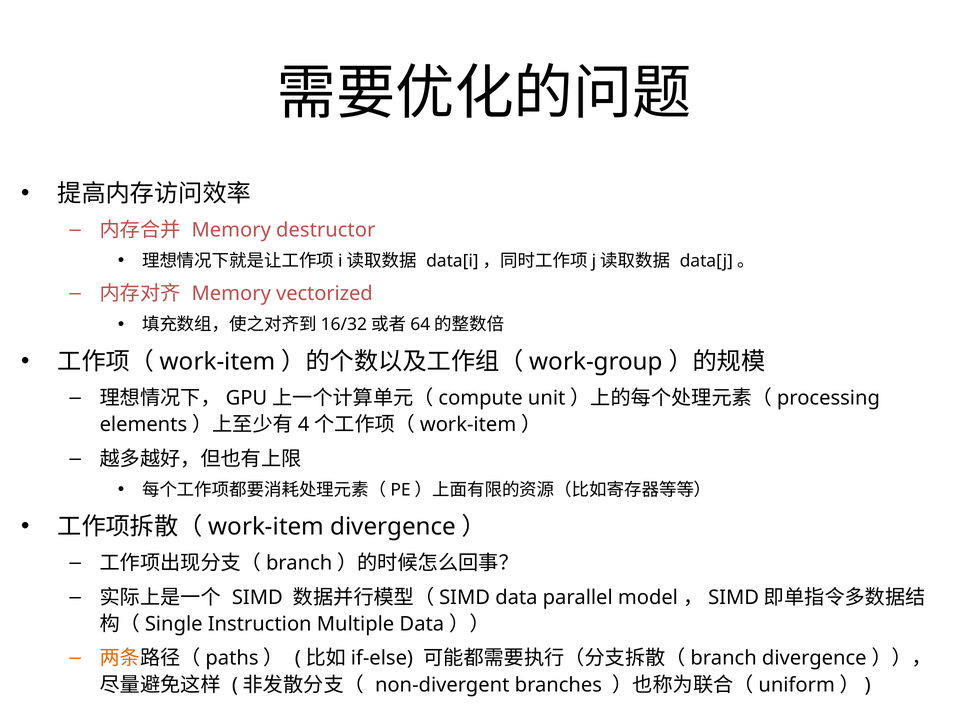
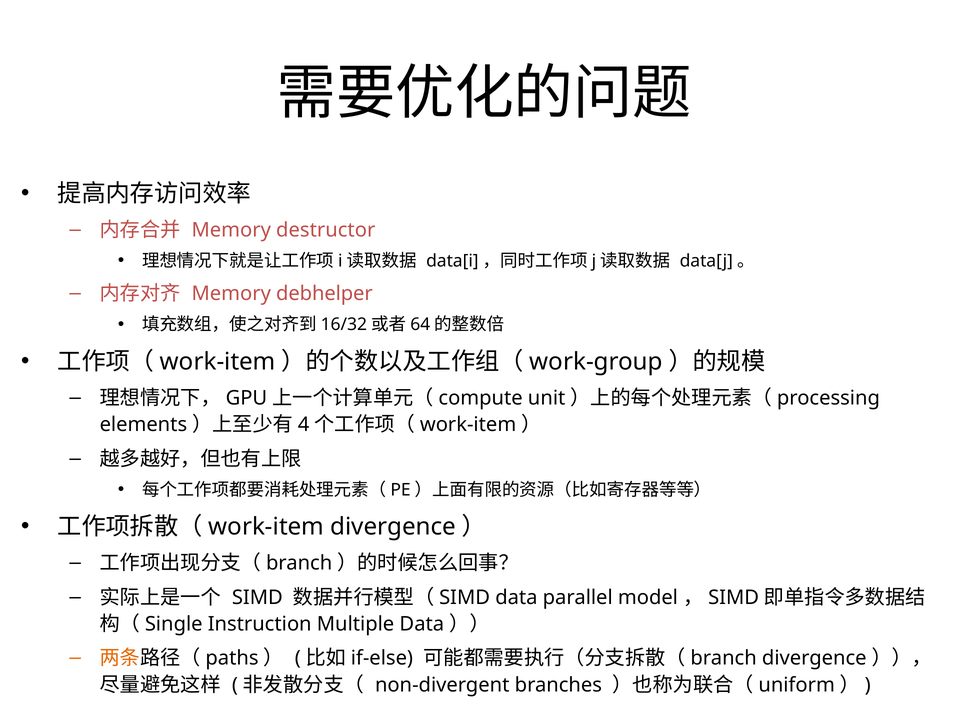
vectorized: vectorized -> debhelper (324, 294)
